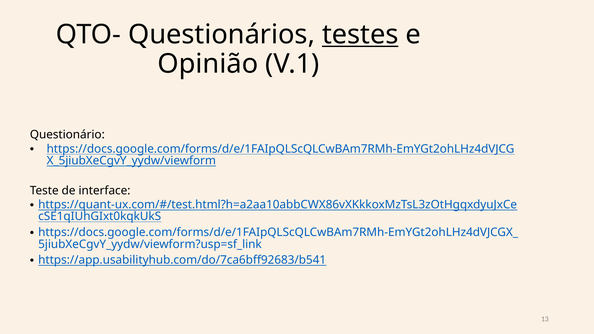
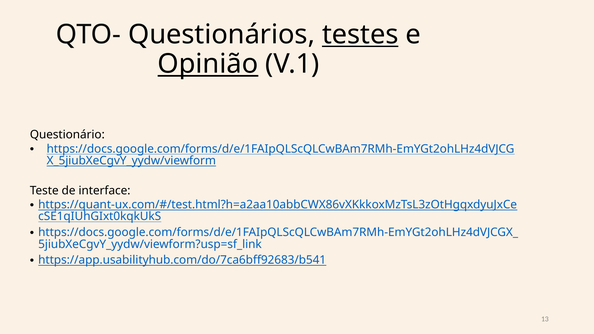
Opinião underline: none -> present (208, 64)
